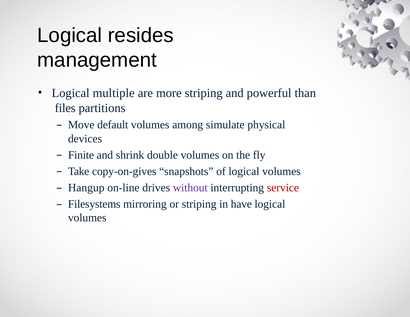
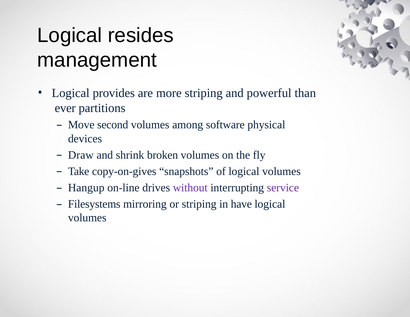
multiple: multiple -> provides (114, 93)
files: files -> ever (65, 108)
default: default -> second (113, 125)
simulate: simulate -> software (225, 125)
Finite: Finite -> Draw (81, 155)
double: double -> broken (163, 155)
service colour: red -> purple (283, 188)
